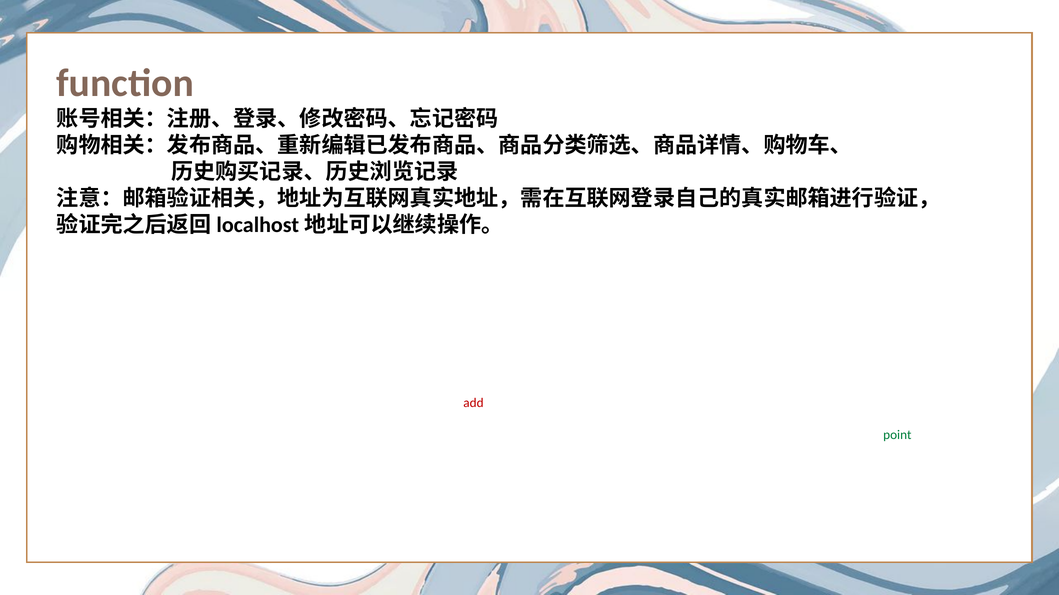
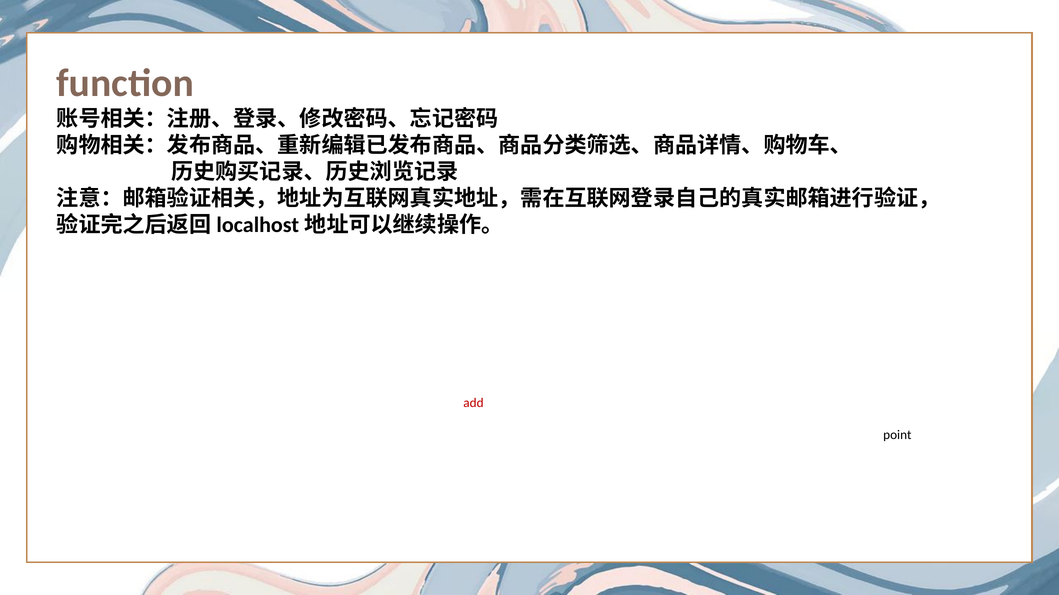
point colour: green -> black (897, 435)
